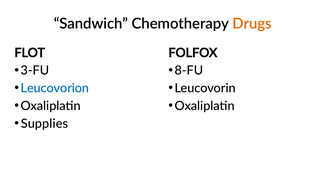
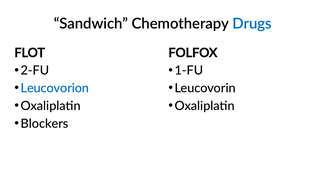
Drugs colour: orange -> blue (252, 24)
3-FU: 3-FU -> 2-FU (35, 70)
8-FU: 8-FU -> 1-FU (189, 70)
Supplies: Supplies -> Blockers (45, 124)
